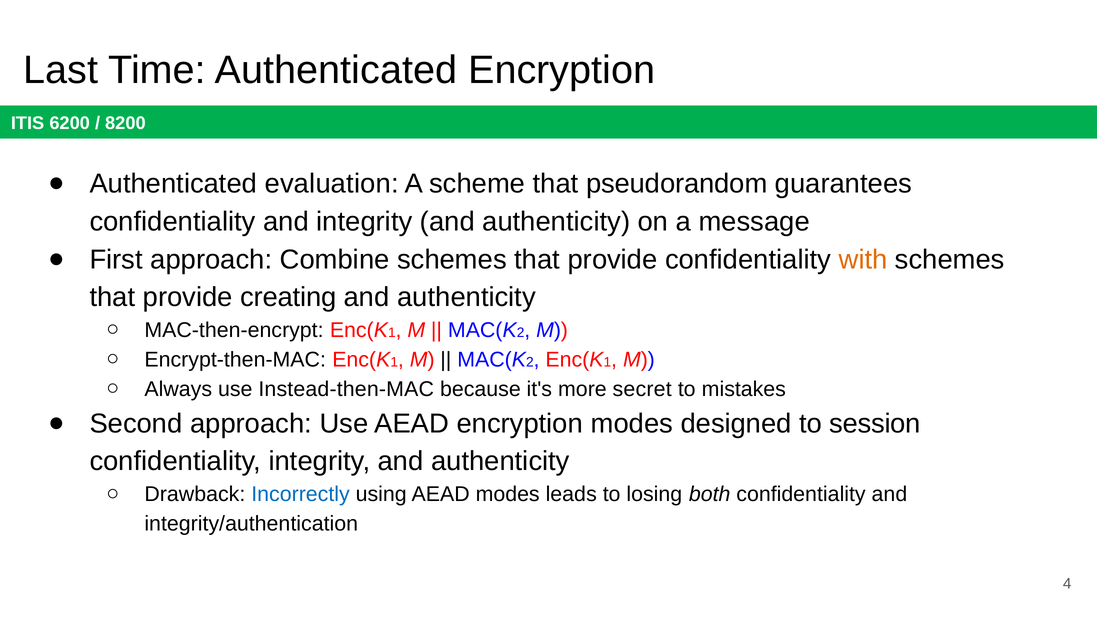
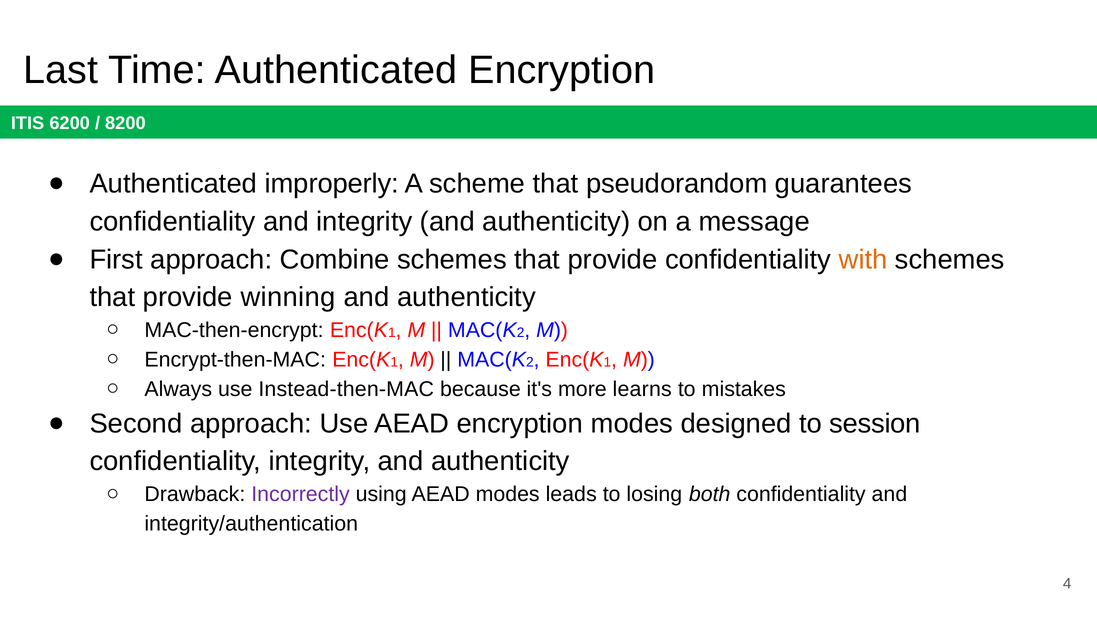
evaluation: evaluation -> improperly (332, 184)
creating: creating -> winning (288, 297)
secret: secret -> learns (642, 389)
Incorrectly colour: blue -> purple (301, 494)
